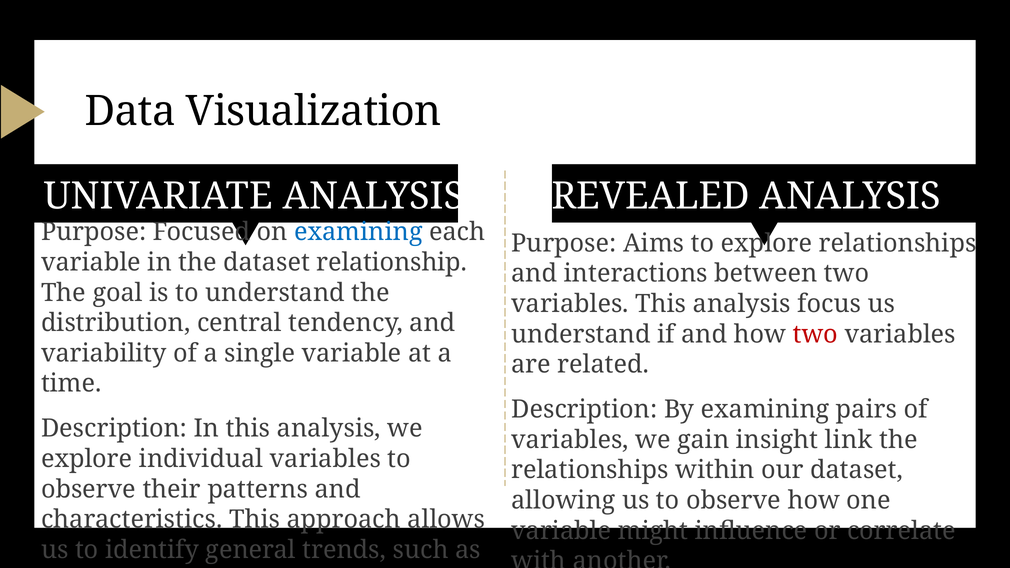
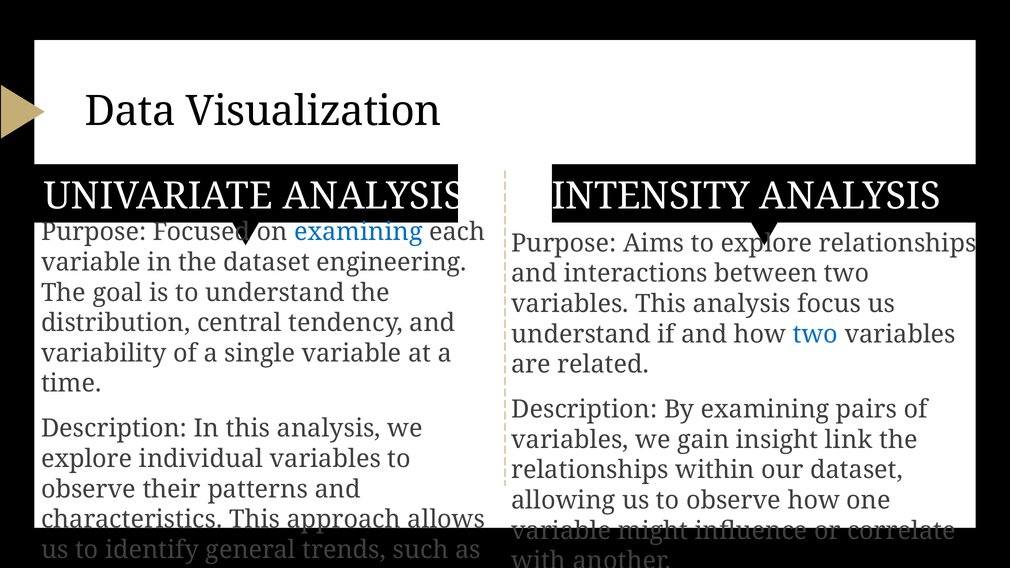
REVEALED: REVEALED -> INTENSITY (651, 196)
relationship: relationship -> engineering (392, 262)
two colour: red -> blue (815, 334)
